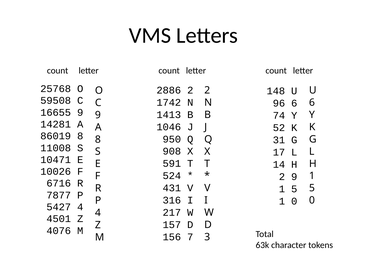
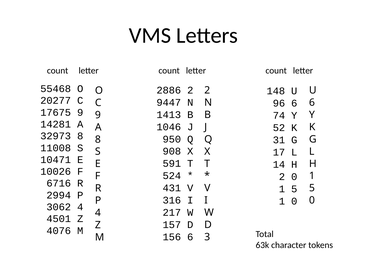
25768: 25768 -> 55468 (56, 89)
59508: 59508 -> 20277 (56, 101)
1742: 1742 -> 9447 (169, 103)
16655: 16655 -> 17675 (56, 113)
86019: 86019 -> 32973 (56, 136)
2 9: 9 -> 0 (294, 177)
7877: 7877 -> 2994 (59, 195)
5427: 5427 -> 3062 (59, 207)
156 7: 7 -> 6 (190, 237)
